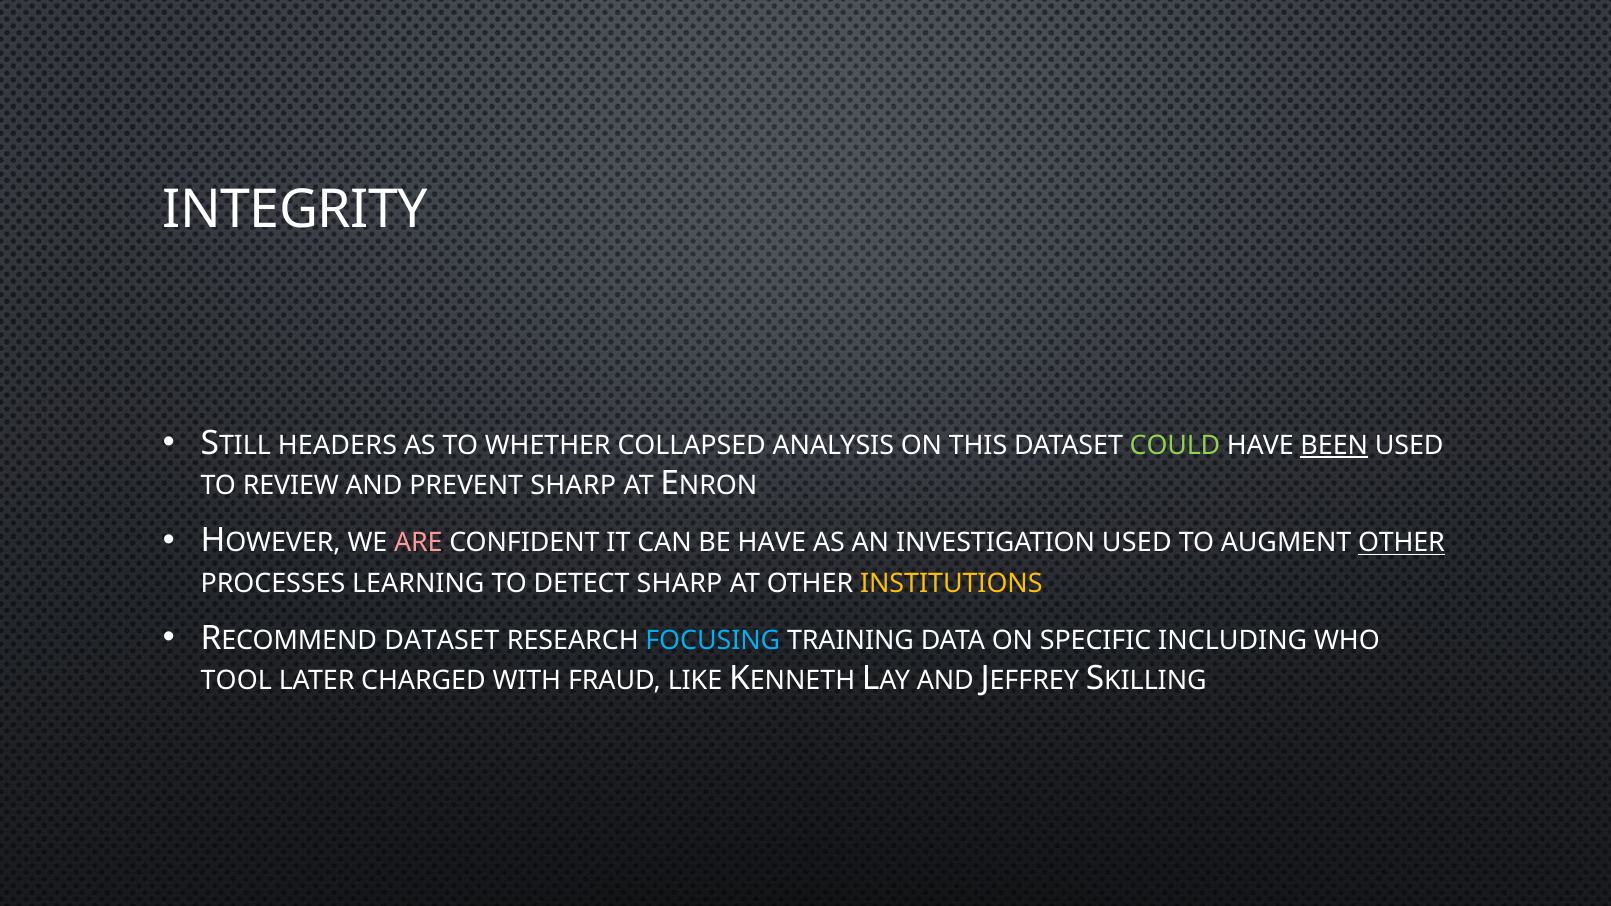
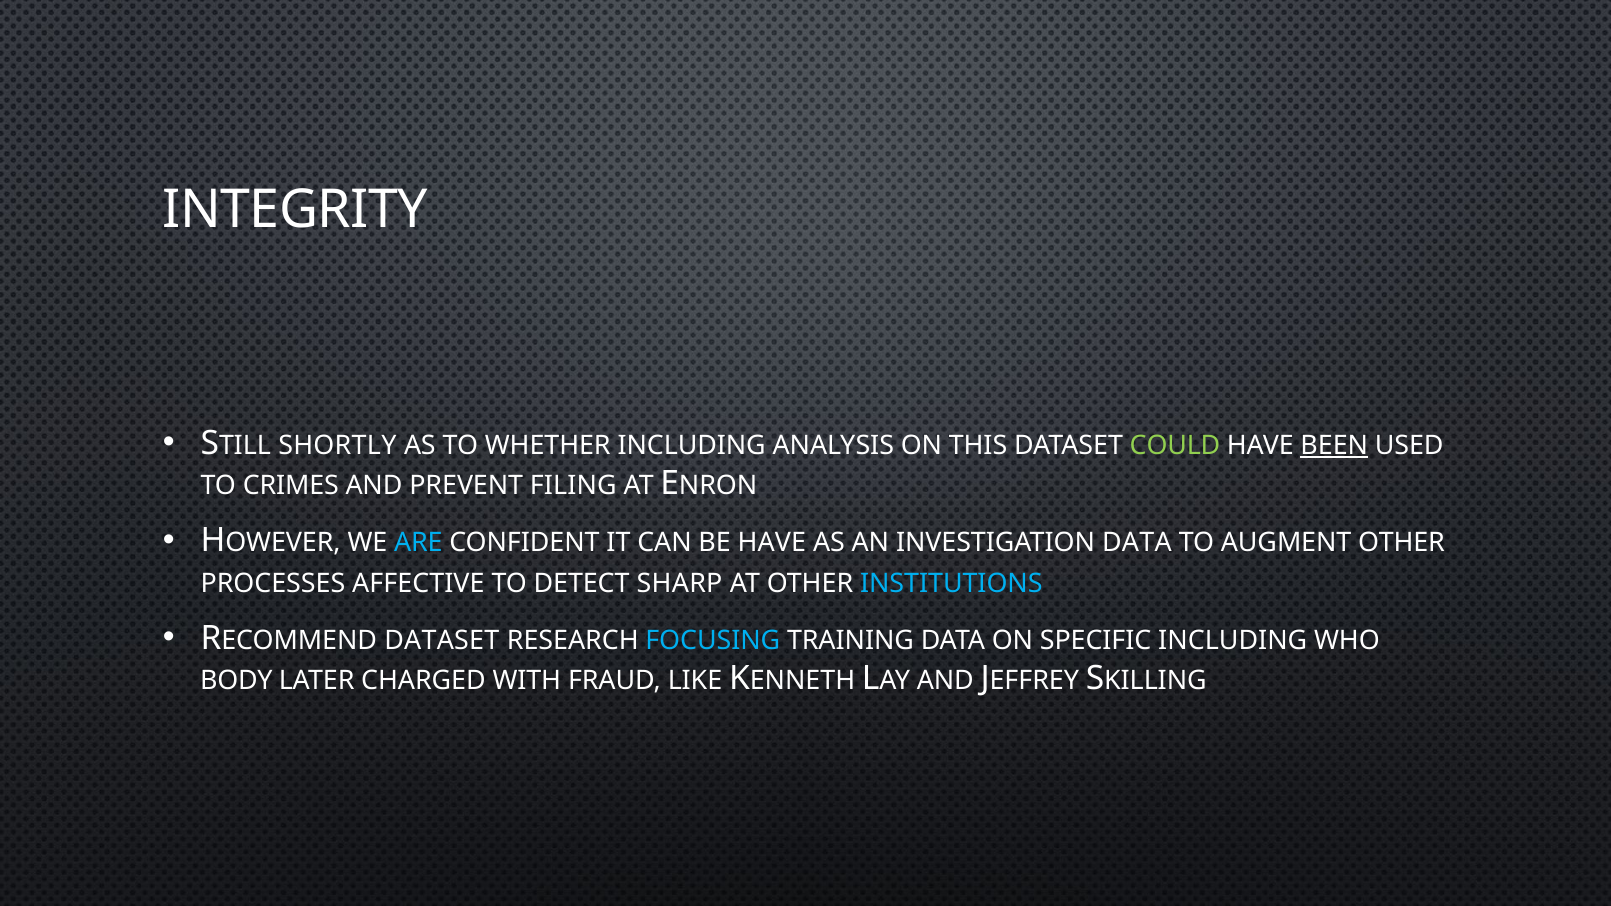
HEADERS: HEADERS -> SHORTLY (337, 446)
WHETHER COLLAPSED: COLLAPSED -> INCLUDING (692, 446)
REVIEW: REVIEW -> CRIMES (291, 486)
PREVENT SHARP: SHARP -> FILING (573, 486)
ARE colour: pink -> light blue (418, 543)
INVESTIGATION USED: USED -> DATA (1137, 543)
OTHER underline: present -> none (1402, 543)
LEARNING: LEARNING -> AFFECTIVE (418, 583)
INSTITUTIONS colour: yellow -> light blue (951, 583)
TOOL: TOOL -> BODY (236, 681)
